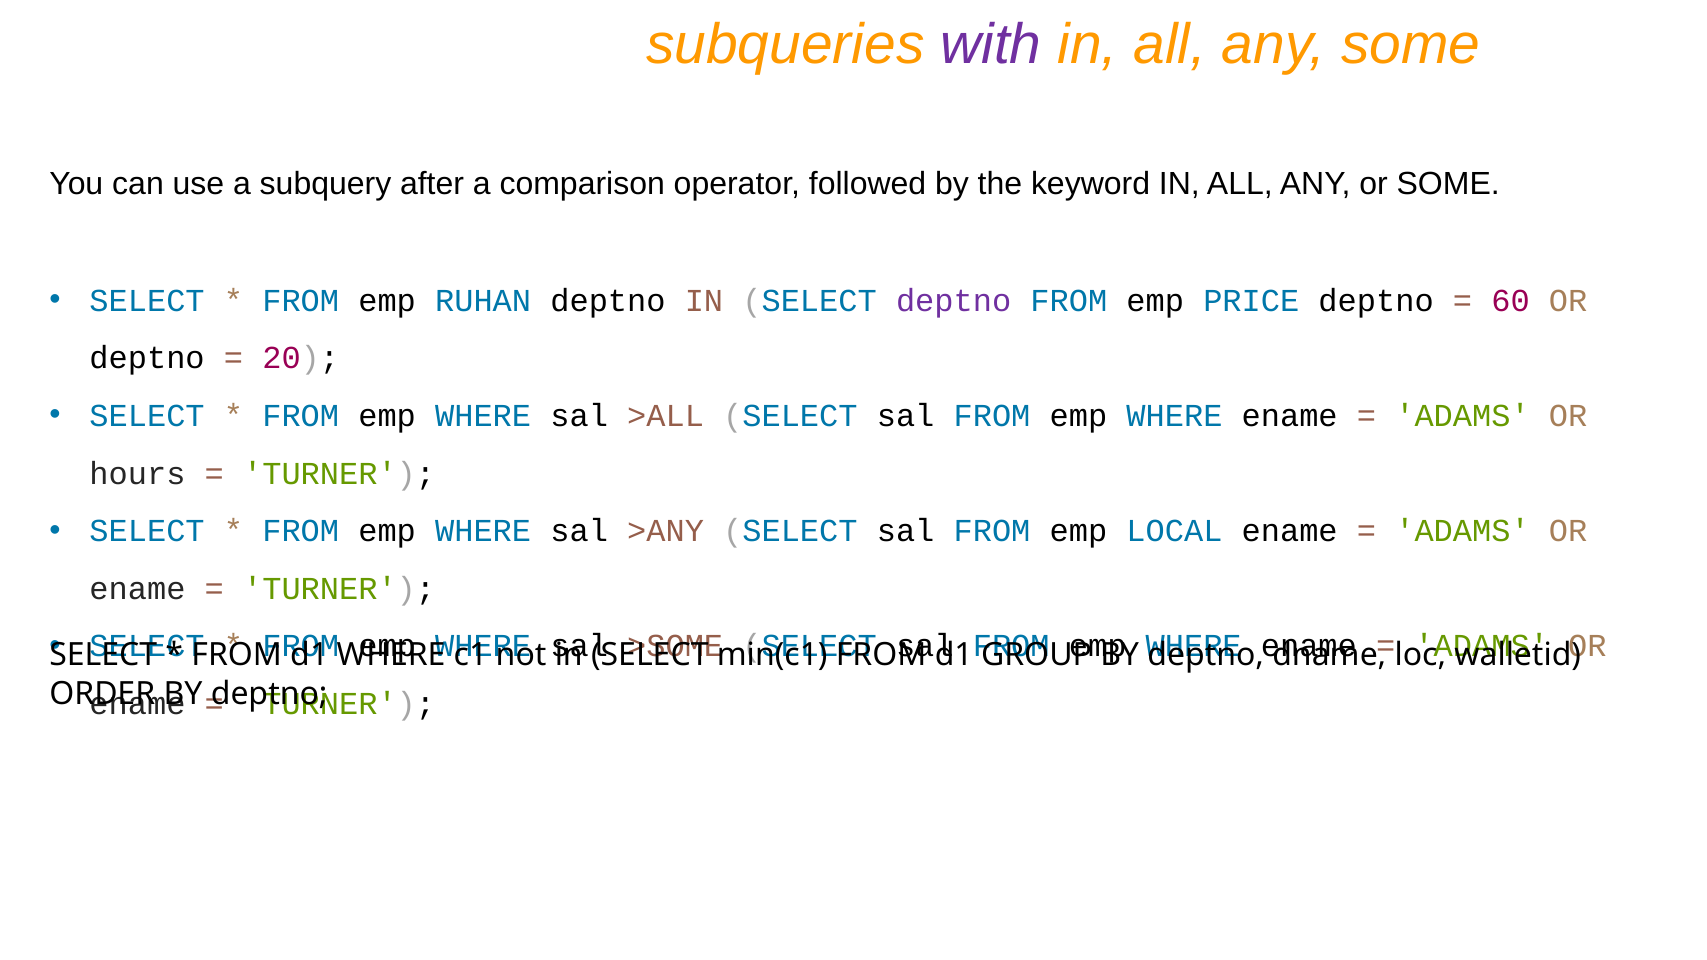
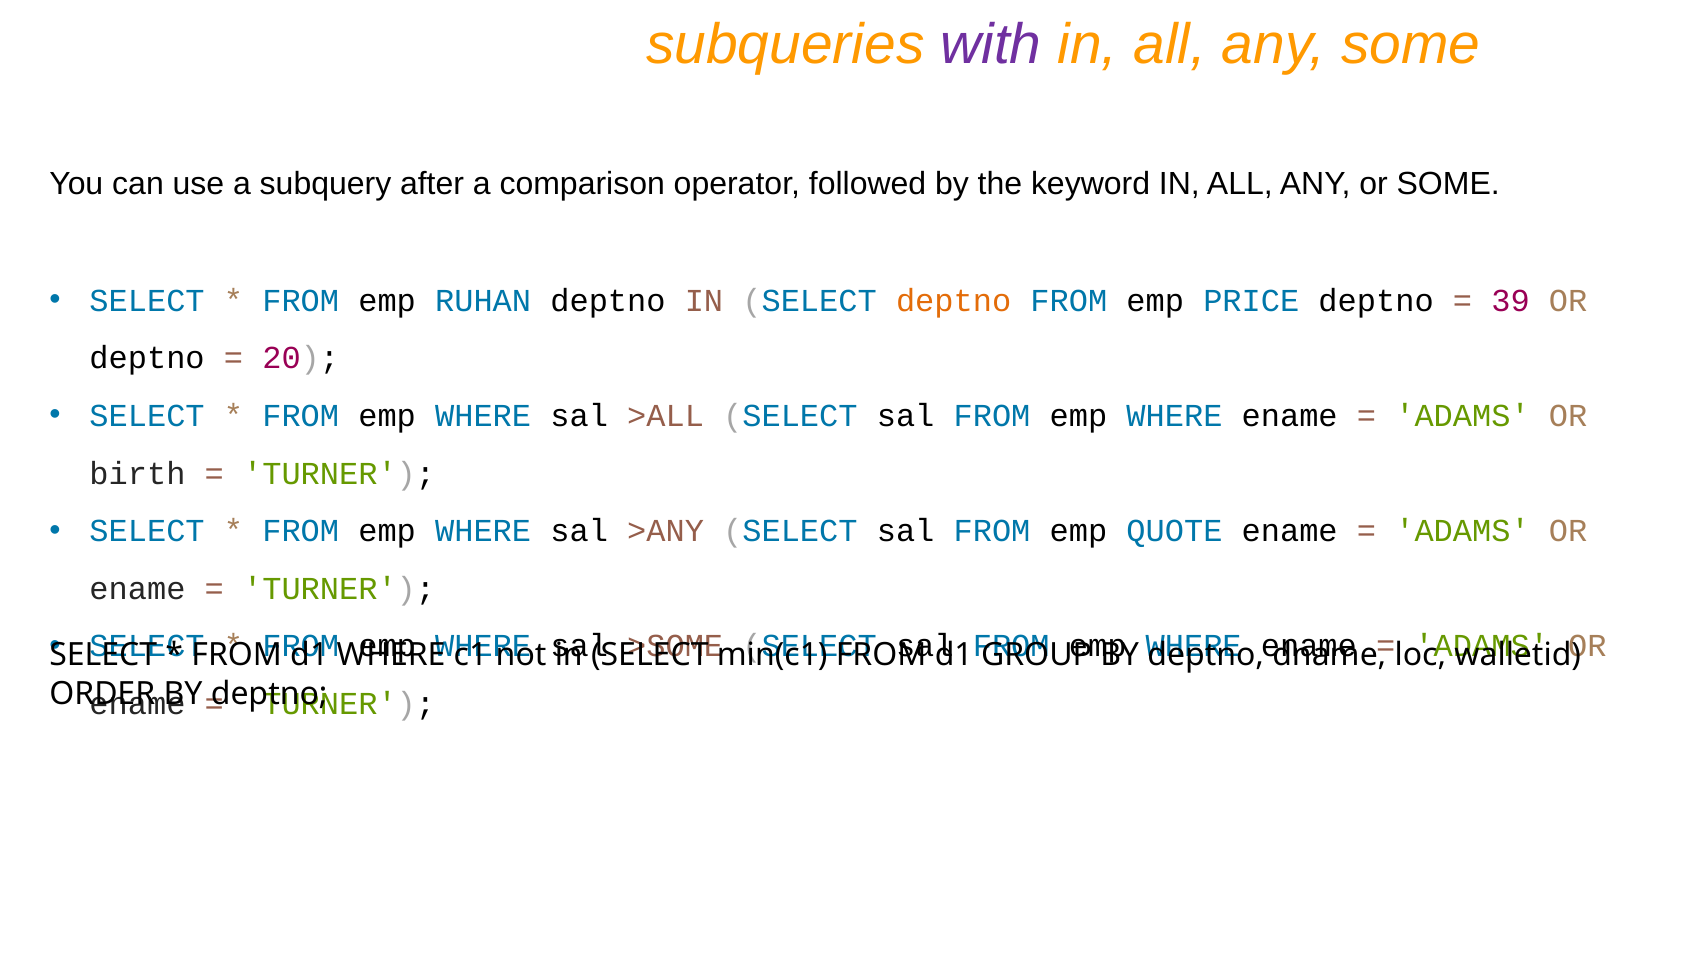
deptno colour: purple -> orange (954, 301)
60: 60 -> 39 (1511, 301)
hours: hours -> birth (137, 474)
LOCAL: LOCAL -> QUOTE (1174, 531)
